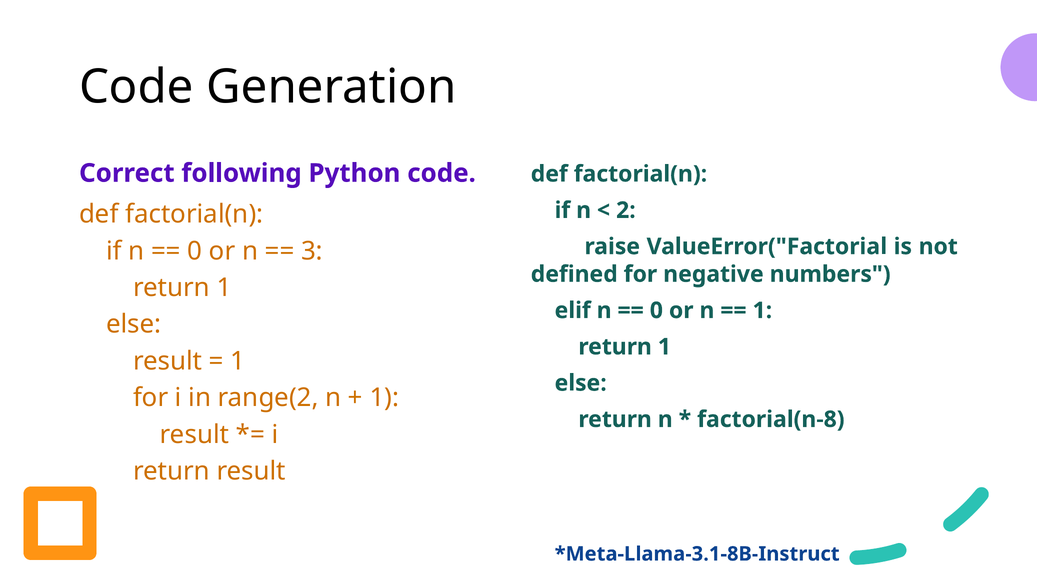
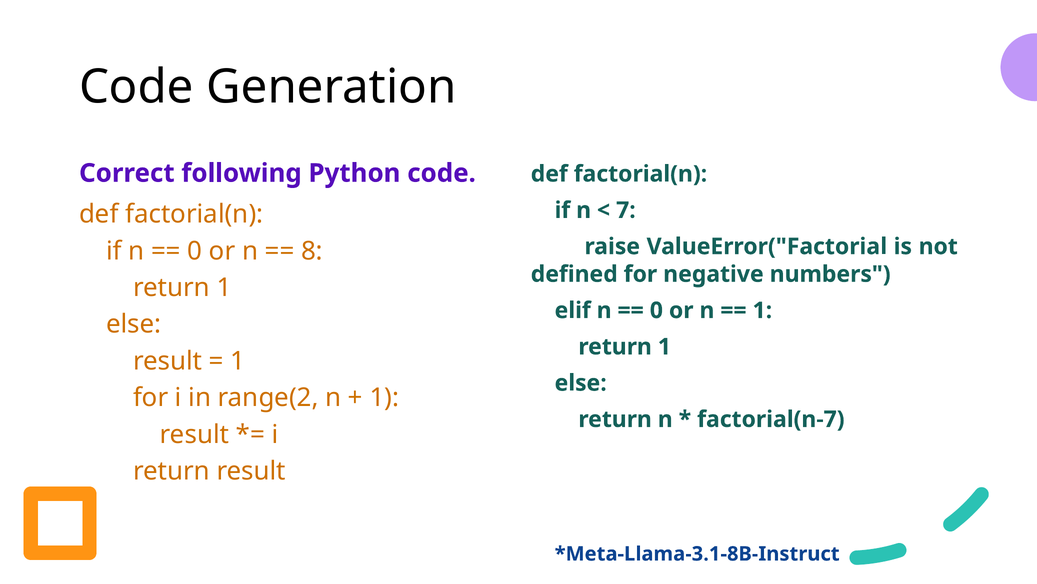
2: 2 -> 7 (626, 210)
3: 3 -> 8 (312, 251)
factorial(n-8: factorial(n-8 -> factorial(n-7 (771, 419)
